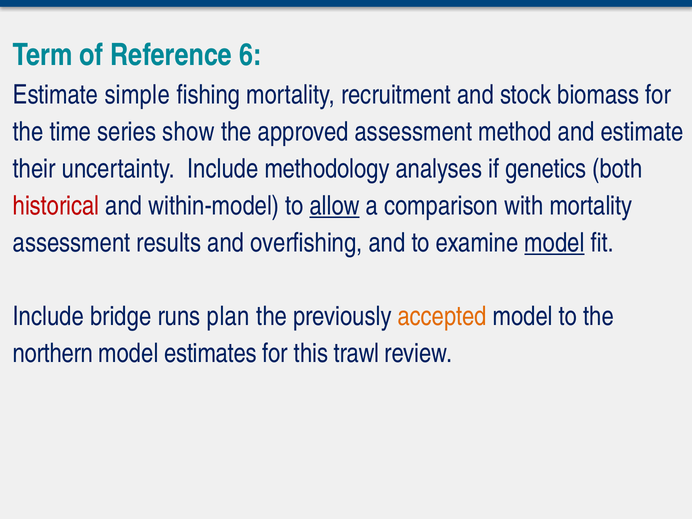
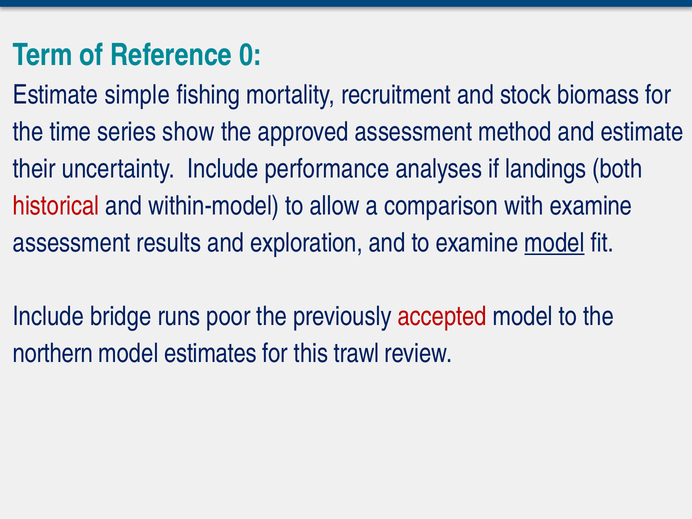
6: 6 -> 0 (250, 55)
methodology: methodology -> performance (327, 169)
genetics: genetics -> landings (546, 169)
allow underline: present -> none (335, 206)
with mortality: mortality -> examine (591, 206)
overfishing: overfishing -> exploration (306, 243)
plan: plan -> poor (228, 317)
accepted colour: orange -> red (442, 317)
